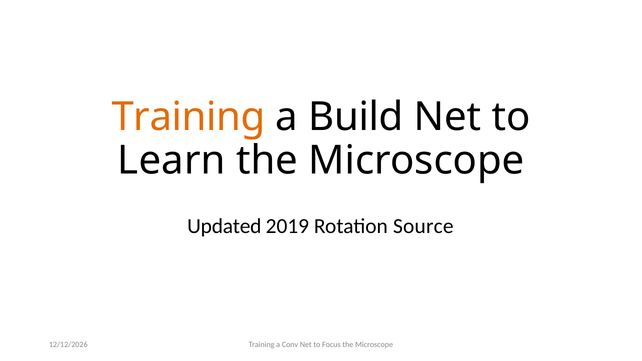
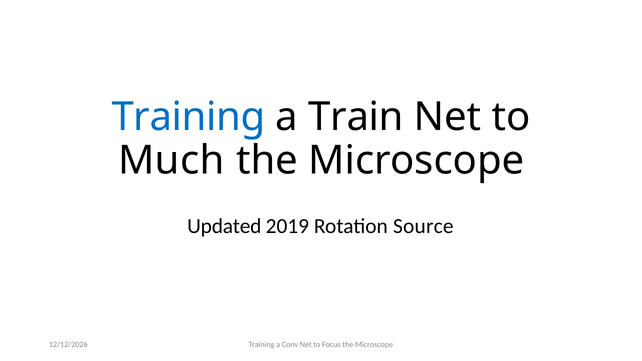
Training colour: orange -> blue (188, 117)
Build: Build -> Train (356, 117)
Learn: Learn -> Much (171, 160)
